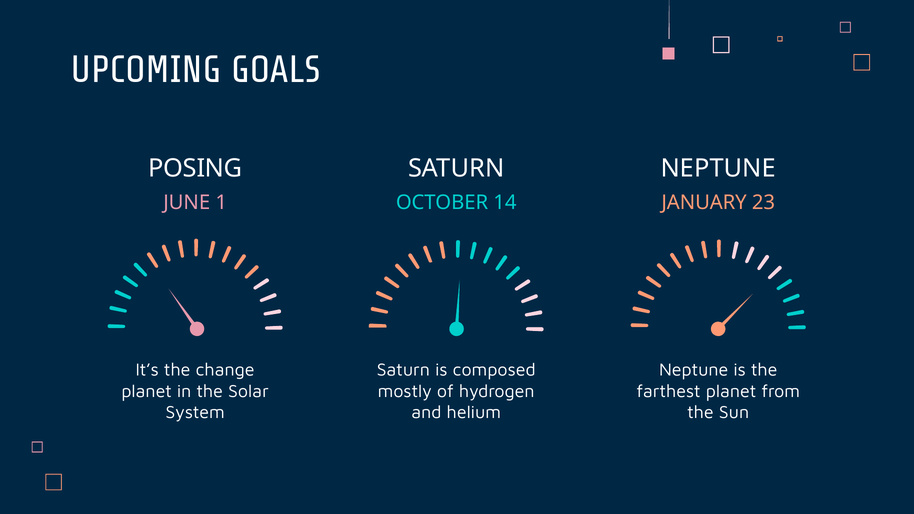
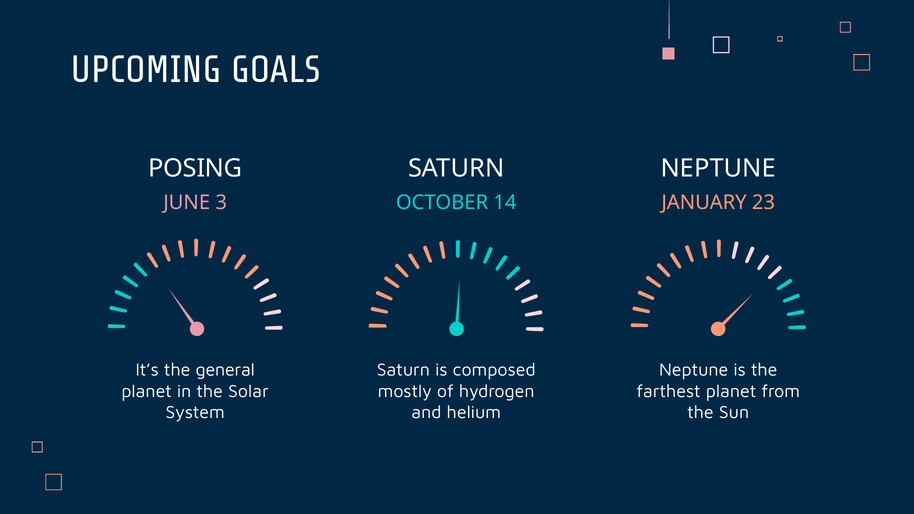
1: 1 -> 3 (221, 203)
change: change -> general (225, 370)
